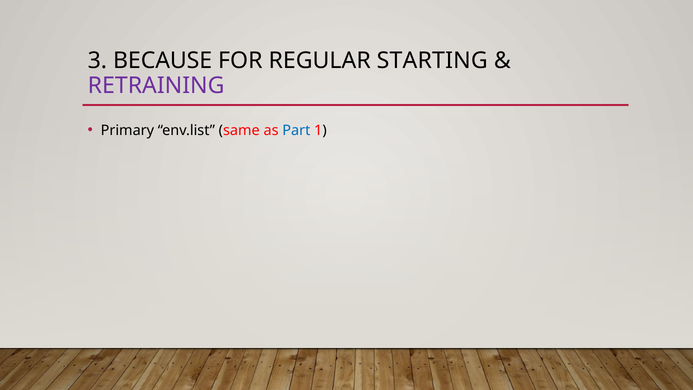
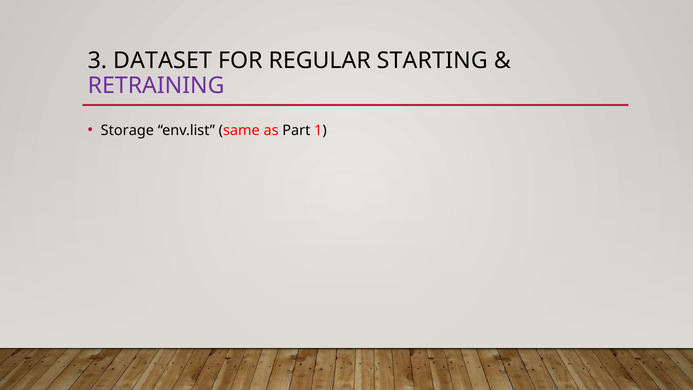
BECAUSE: BECAUSE -> DATASET (162, 61)
Primary: Primary -> Storage (127, 130)
Part colour: blue -> black (296, 130)
